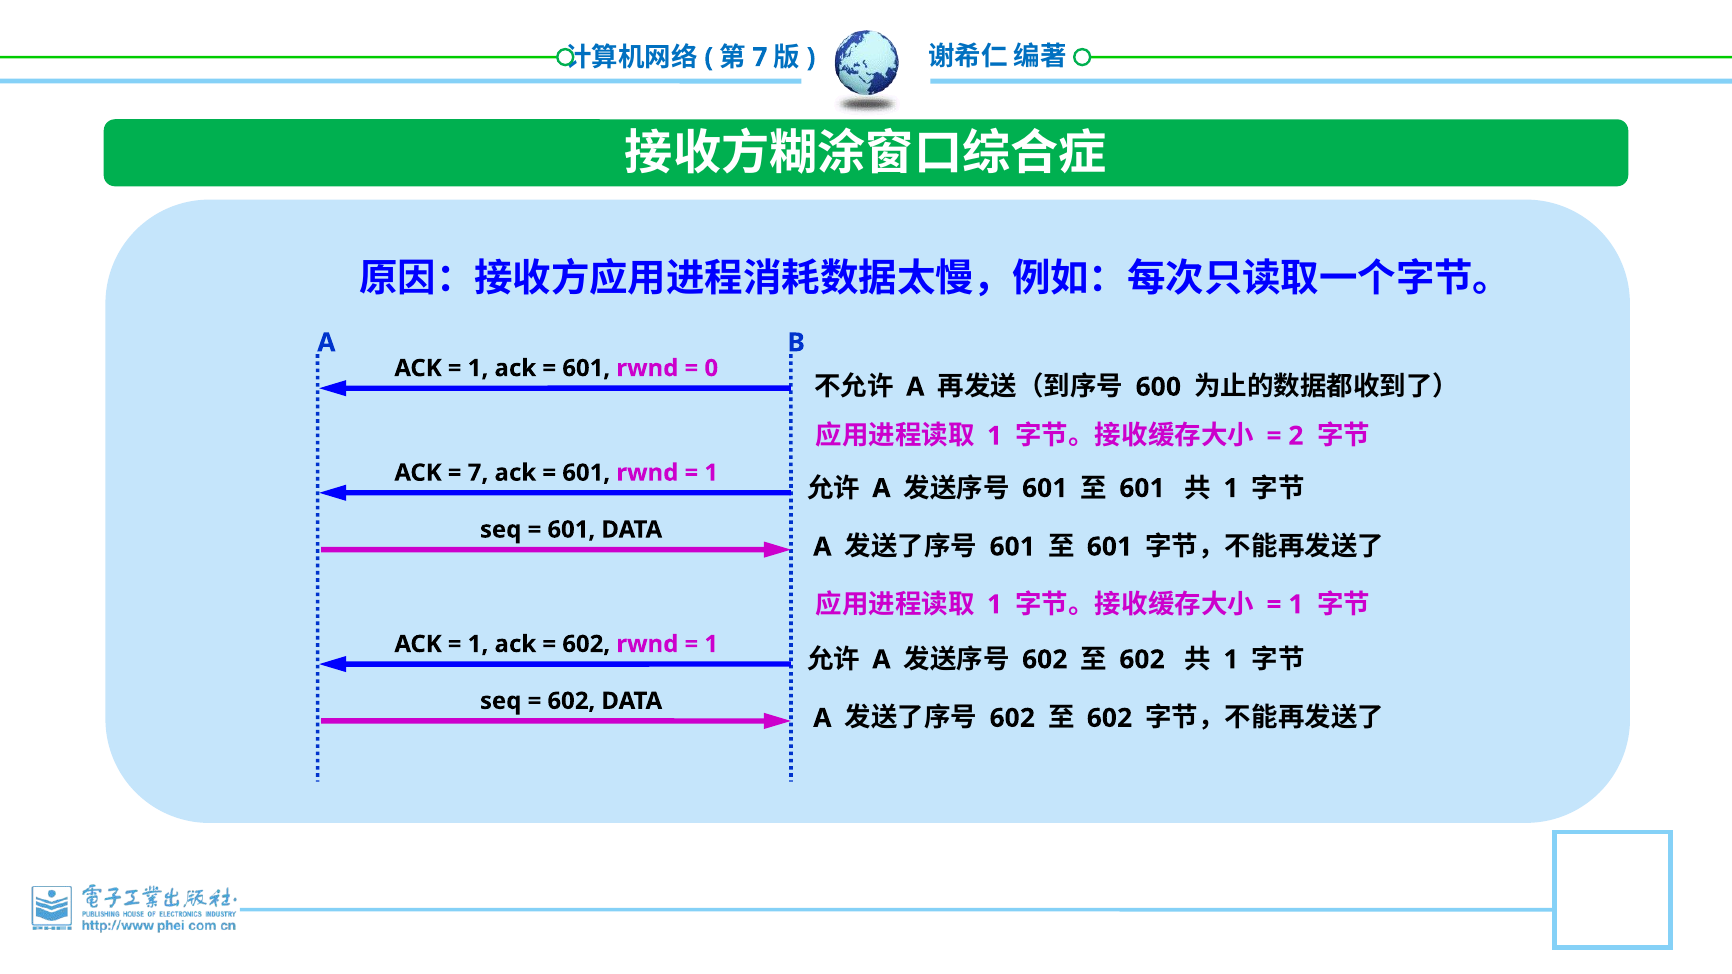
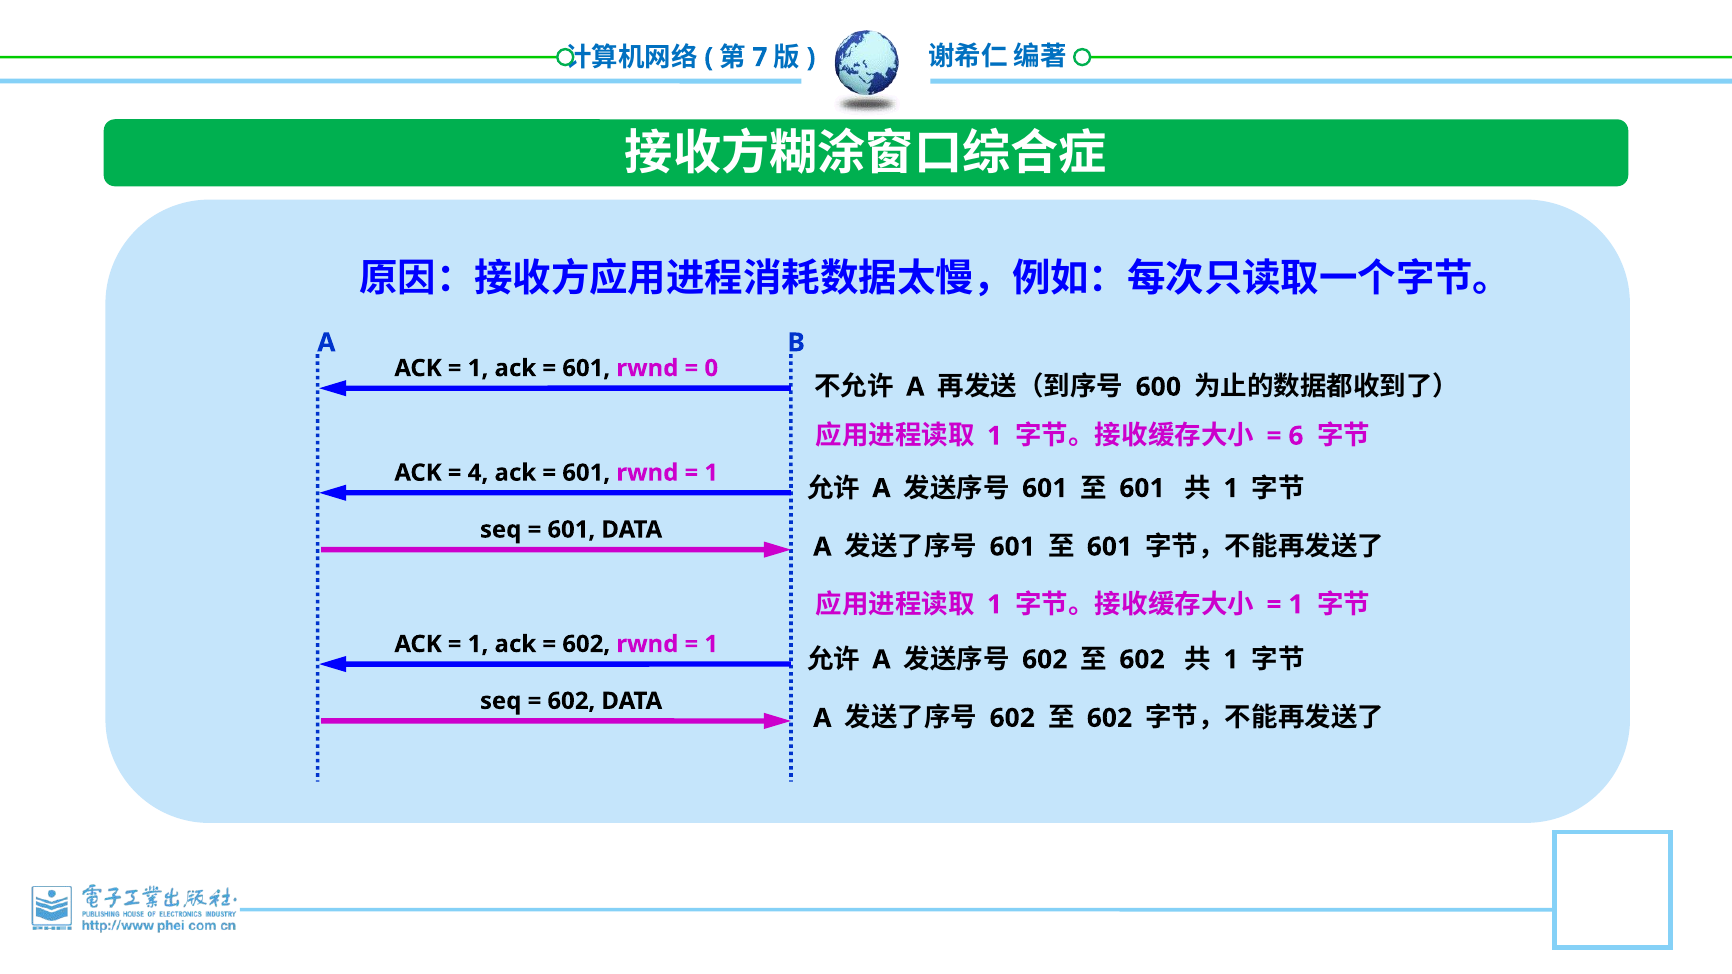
2: 2 -> 6 (1296, 436)
7: 7 -> 4 (478, 473)
